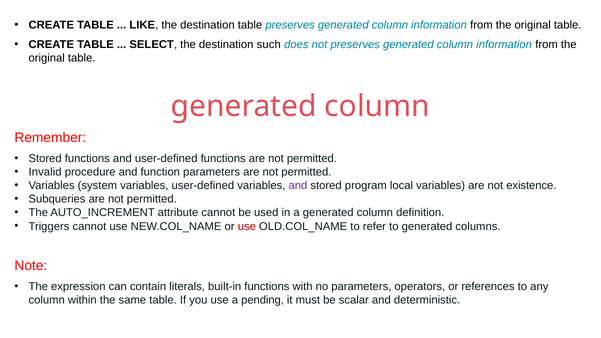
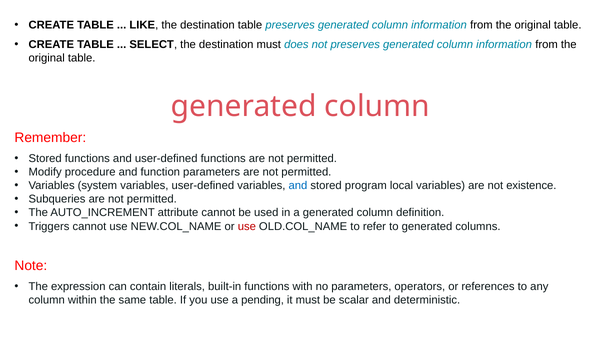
destination such: such -> must (269, 44)
Invalid: Invalid -> Modify (45, 172)
and colour: purple -> blue (298, 186)
